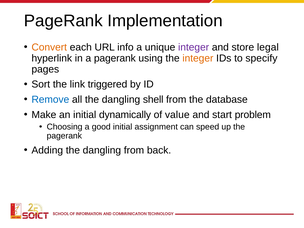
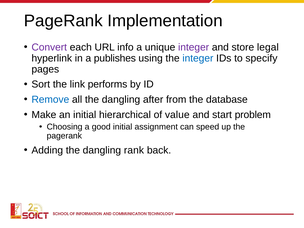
Convert colour: orange -> purple (49, 47)
a pagerank: pagerank -> publishes (115, 58)
integer colour: orange -> blue (198, 58)
triggered: triggered -> performs (108, 84)
shell: shell -> after (153, 100)
dynamically: dynamically -> hierarchical (125, 115)
dangling from: from -> rank (134, 150)
